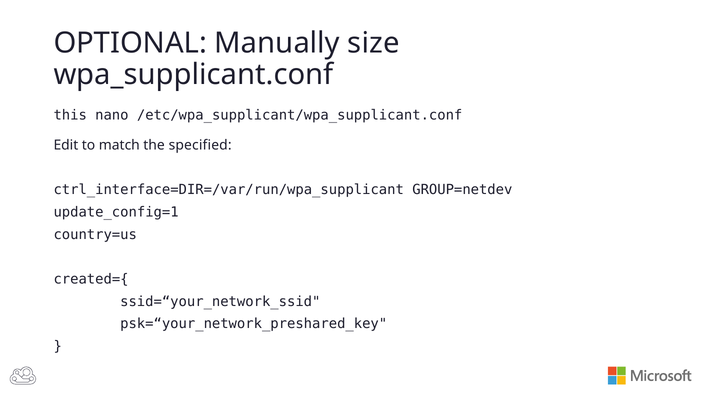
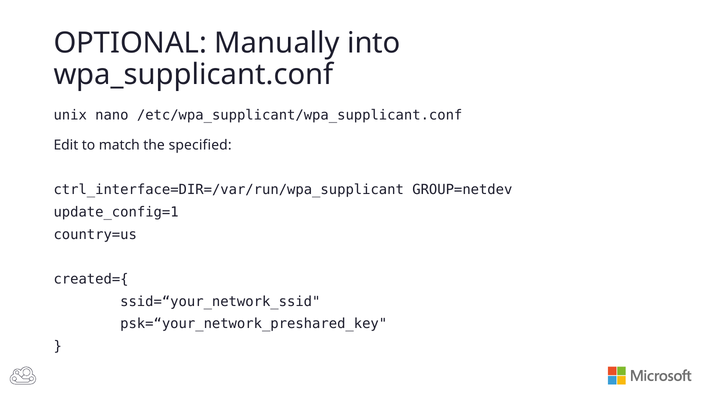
size: size -> into (374, 43)
this: this -> unix (70, 115)
